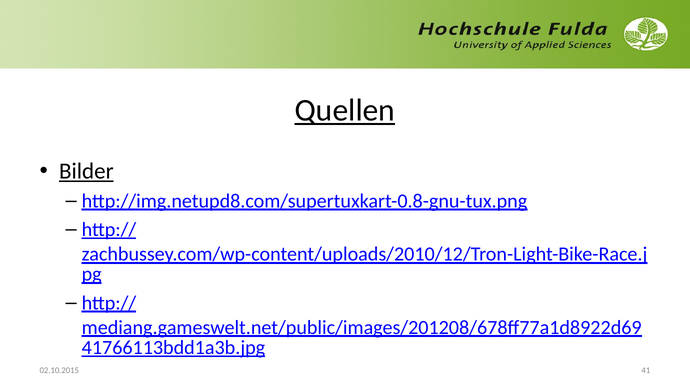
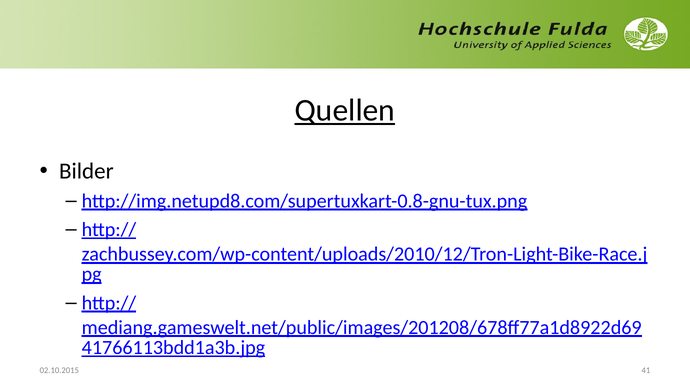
Bilder underline: present -> none (86, 171)
